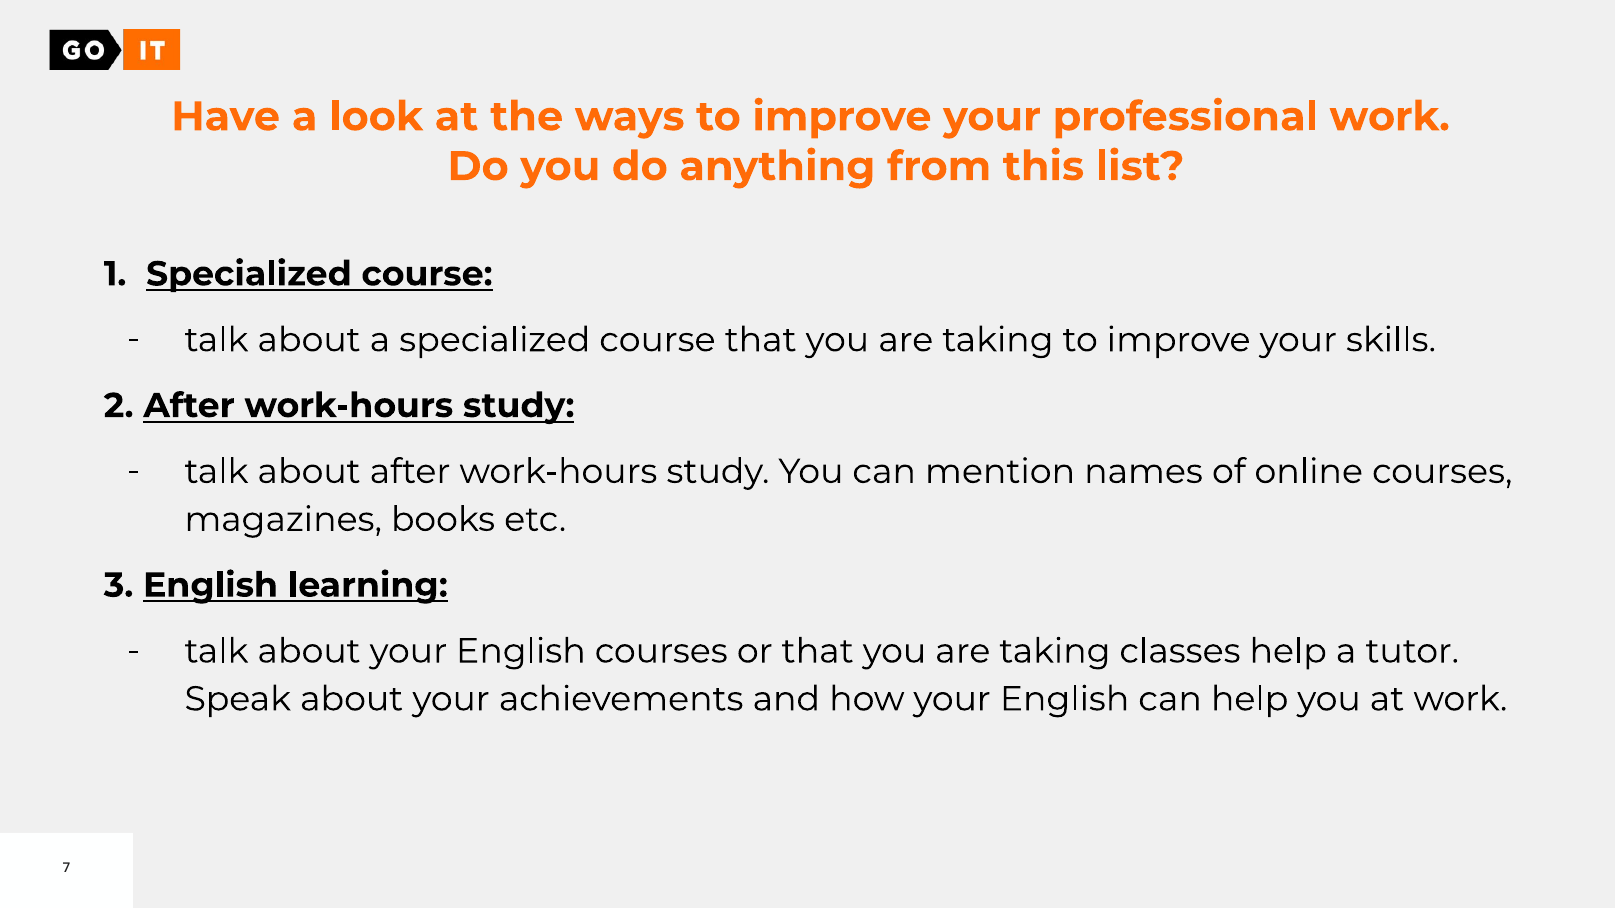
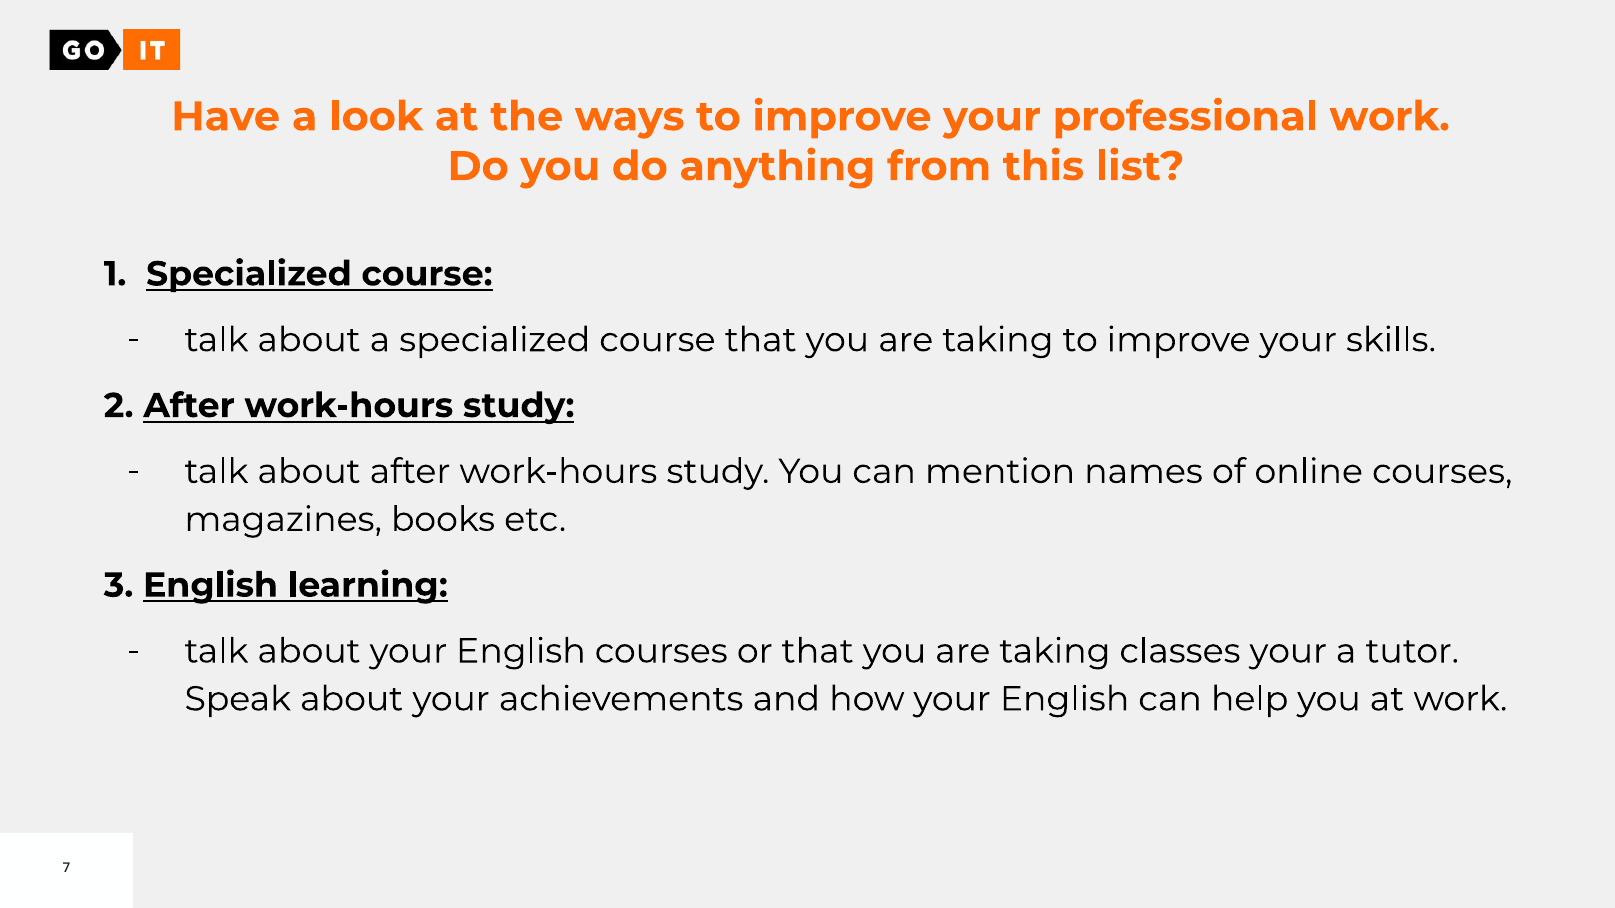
classes help: help -> your (1288, 651)
